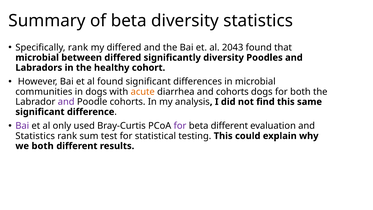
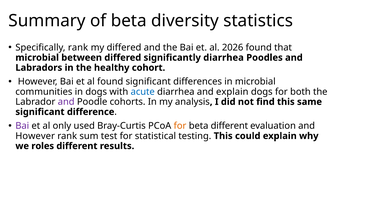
2043: 2043 -> 2026 (233, 47)
significantly diversity: diversity -> diarrhea (224, 58)
acute colour: orange -> blue (143, 92)
and cohorts: cohorts -> explain (232, 92)
for colour: purple -> orange (180, 126)
Statistics: Statistics -> However (35, 136)
we both: both -> roles (43, 146)
